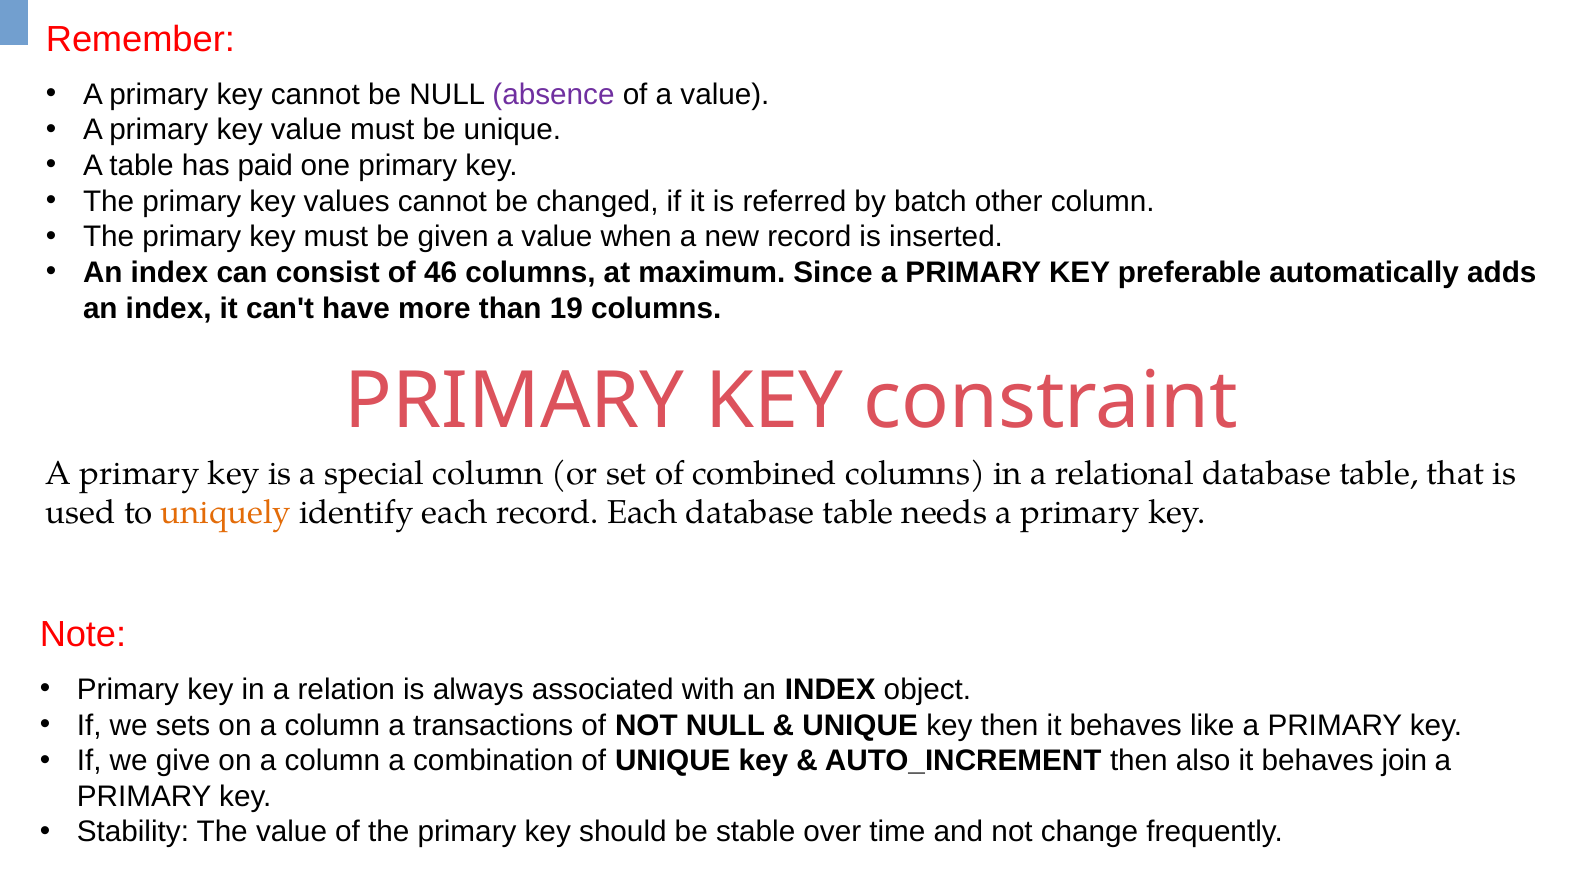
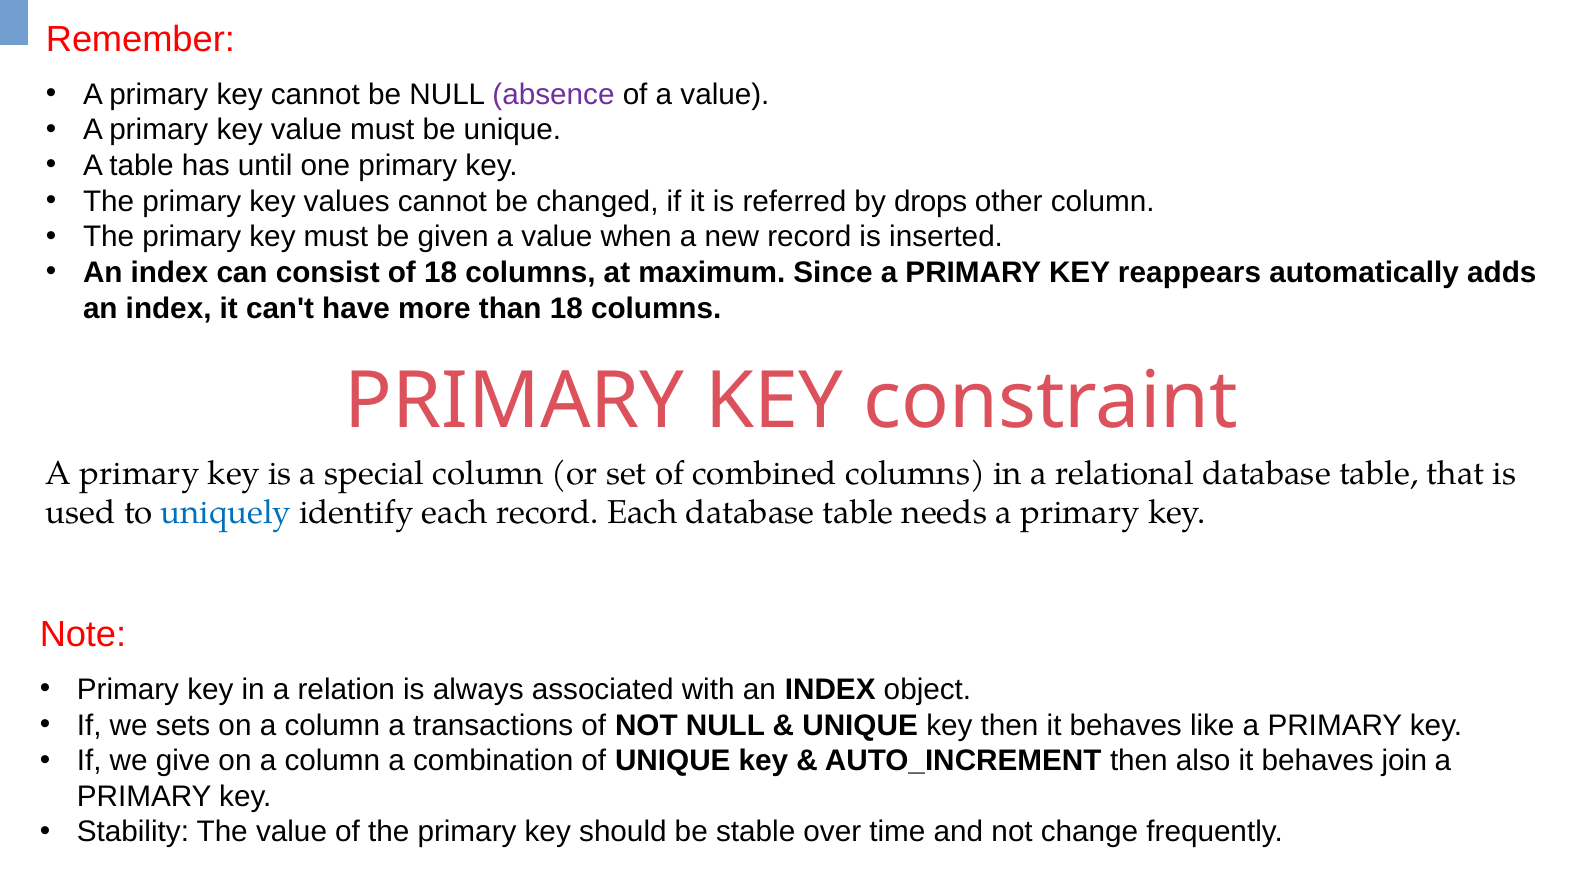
paid: paid -> until (265, 166)
batch: batch -> drops (931, 201)
of 46: 46 -> 18 (441, 273)
preferable: preferable -> reappears (1189, 273)
than 19: 19 -> 18 (566, 308)
uniquely colour: orange -> blue (226, 513)
